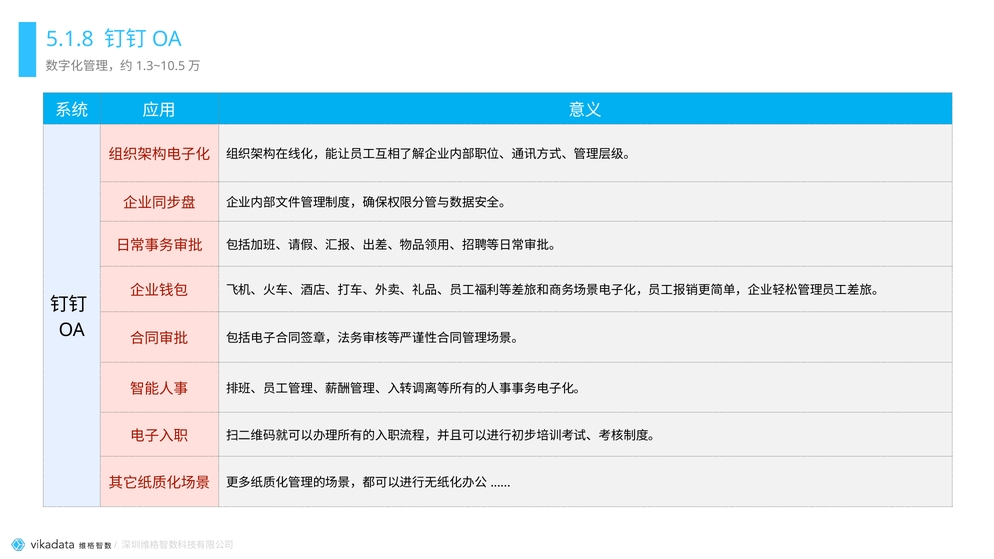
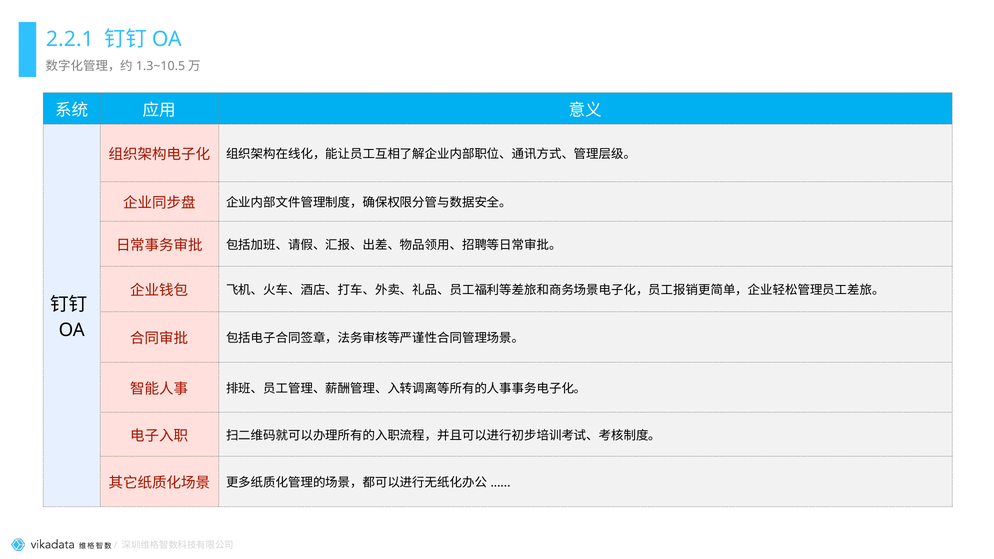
5.1.8: 5.1.8 -> 2.2.1 (70, 39)
